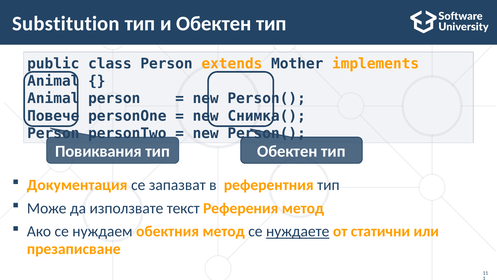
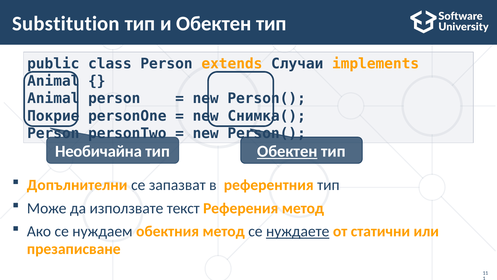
Mother: Mother -> Случаи (297, 63)
Повече: Повече -> Покрие (53, 116)
Повиквания: Повиквания -> Необичайна (99, 151)
Обектен underline: none -> present (287, 151)
Документация: Документация -> Допълнителни (77, 185)
